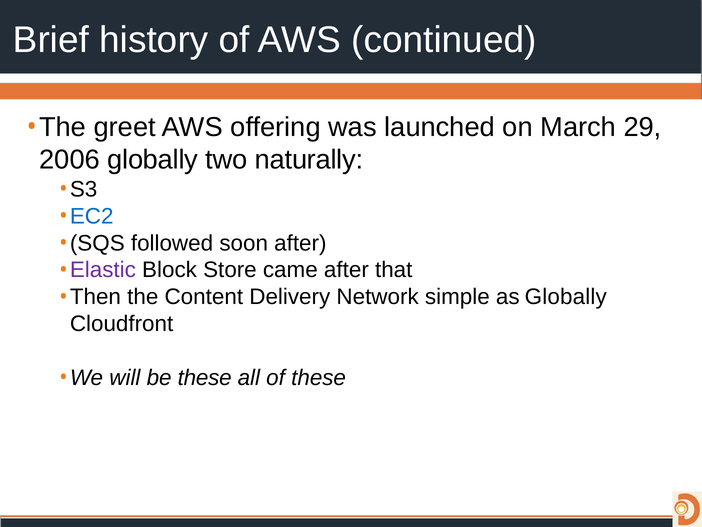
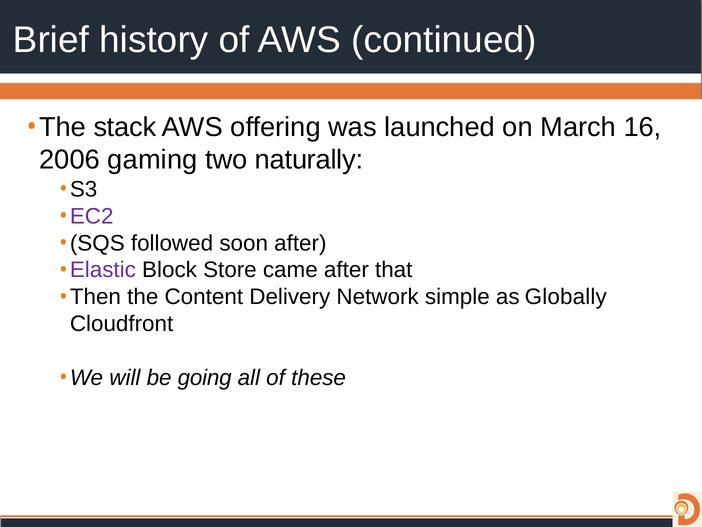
greet: greet -> stack (125, 127)
29: 29 -> 16 (643, 127)
2006 globally: globally -> gaming (152, 160)
EC2 colour: blue -> purple (92, 216)
be these: these -> going (205, 377)
